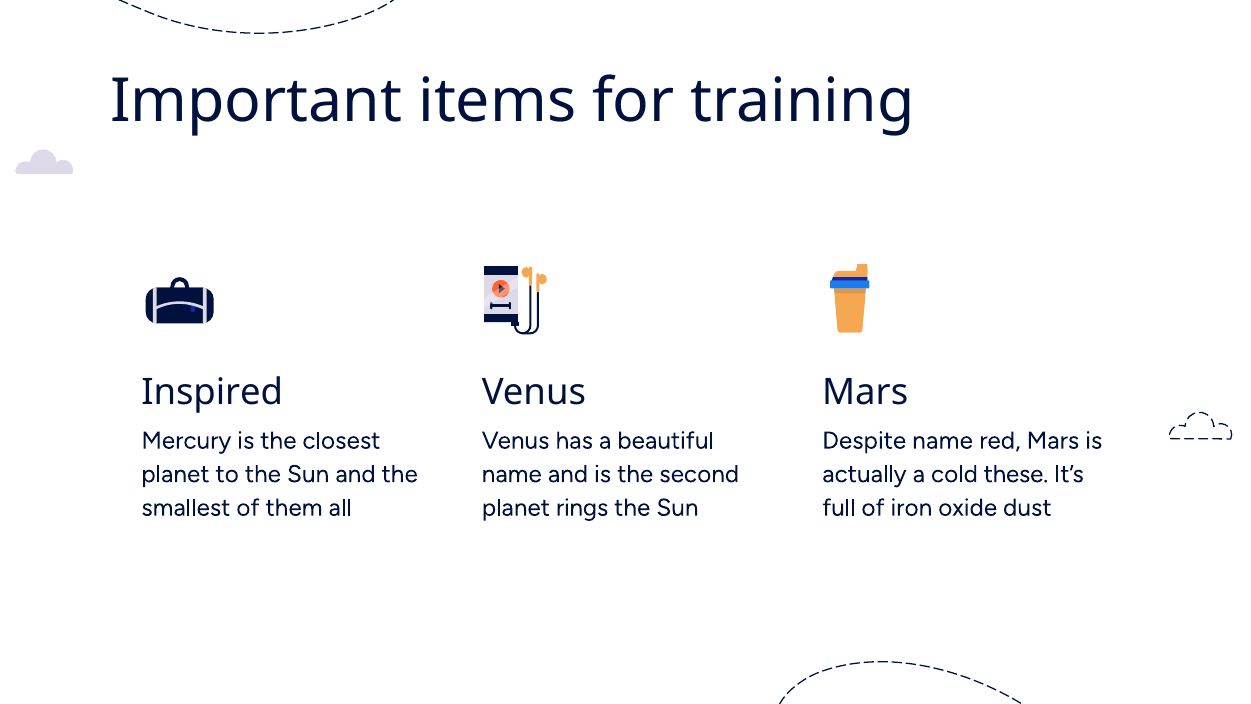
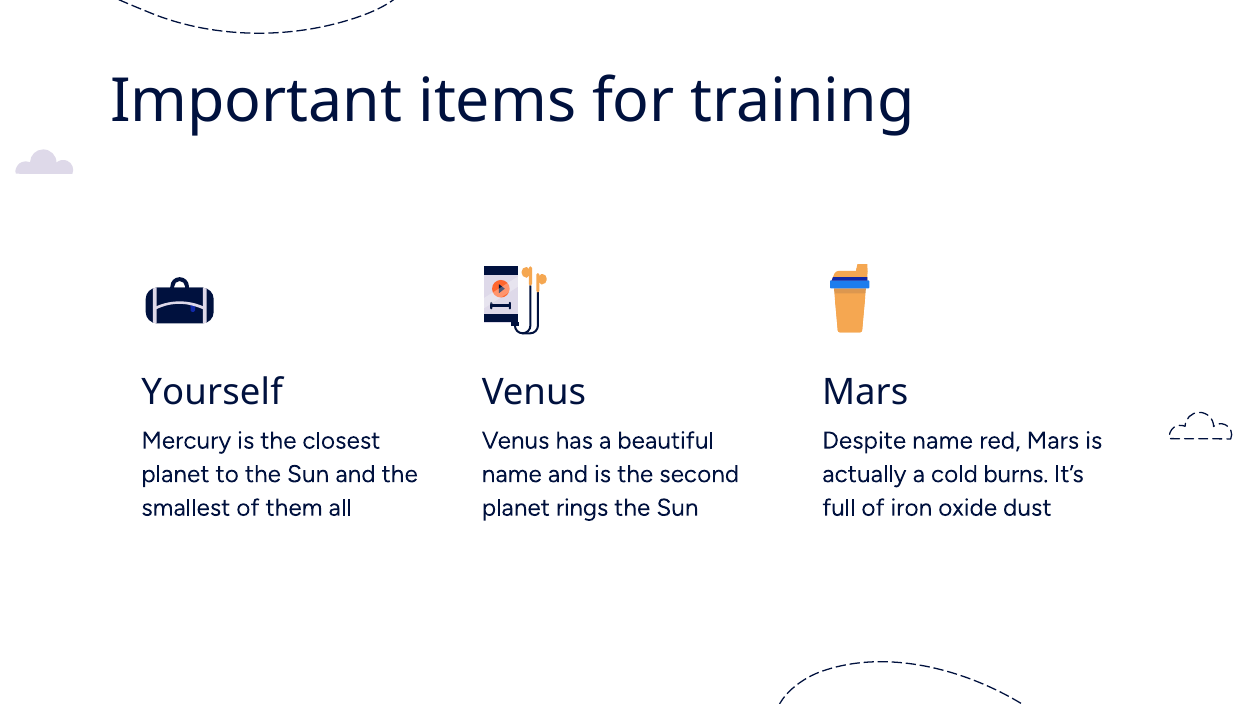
Inspired: Inspired -> Yourself (212, 392)
these: these -> burns (1016, 474)
